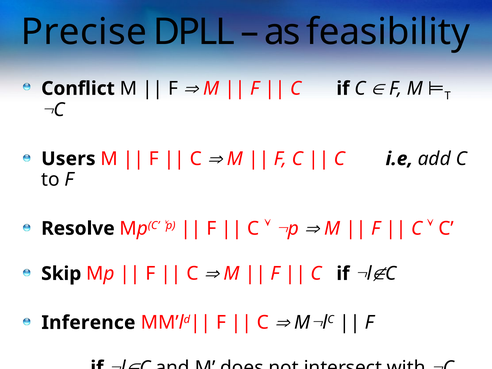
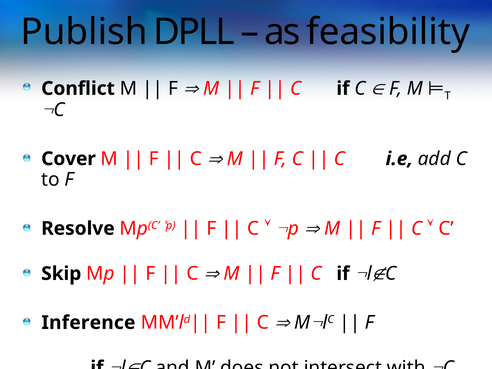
Precise: Precise -> Publish (84, 32)
Users: Users -> Cover (69, 159)
